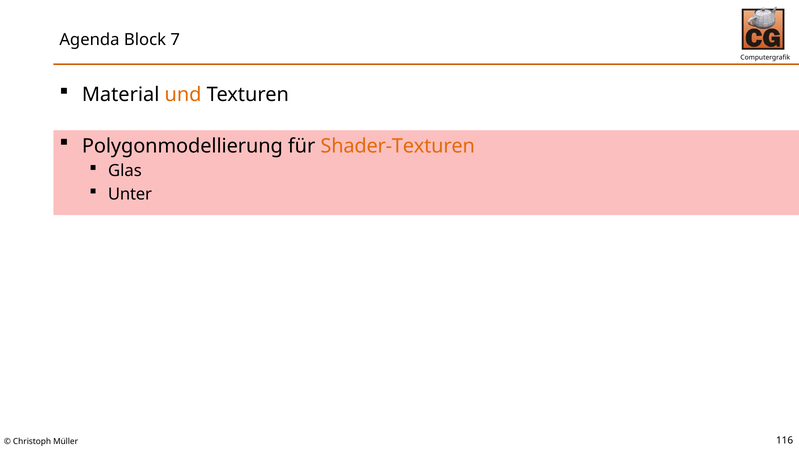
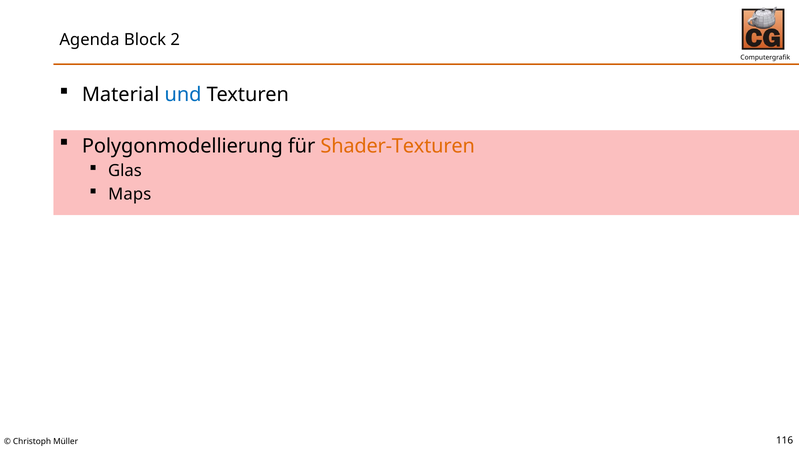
7: 7 -> 2 (175, 40)
und colour: orange -> blue (183, 95)
Unter: Unter -> Maps (130, 194)
